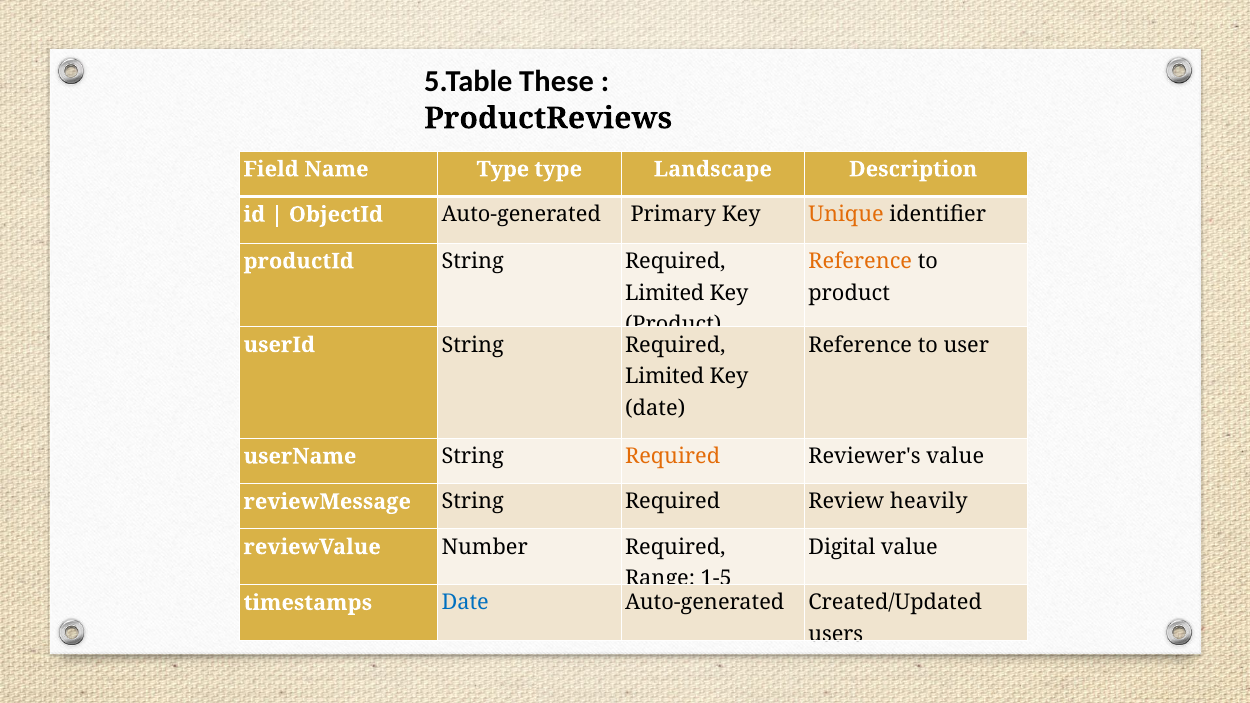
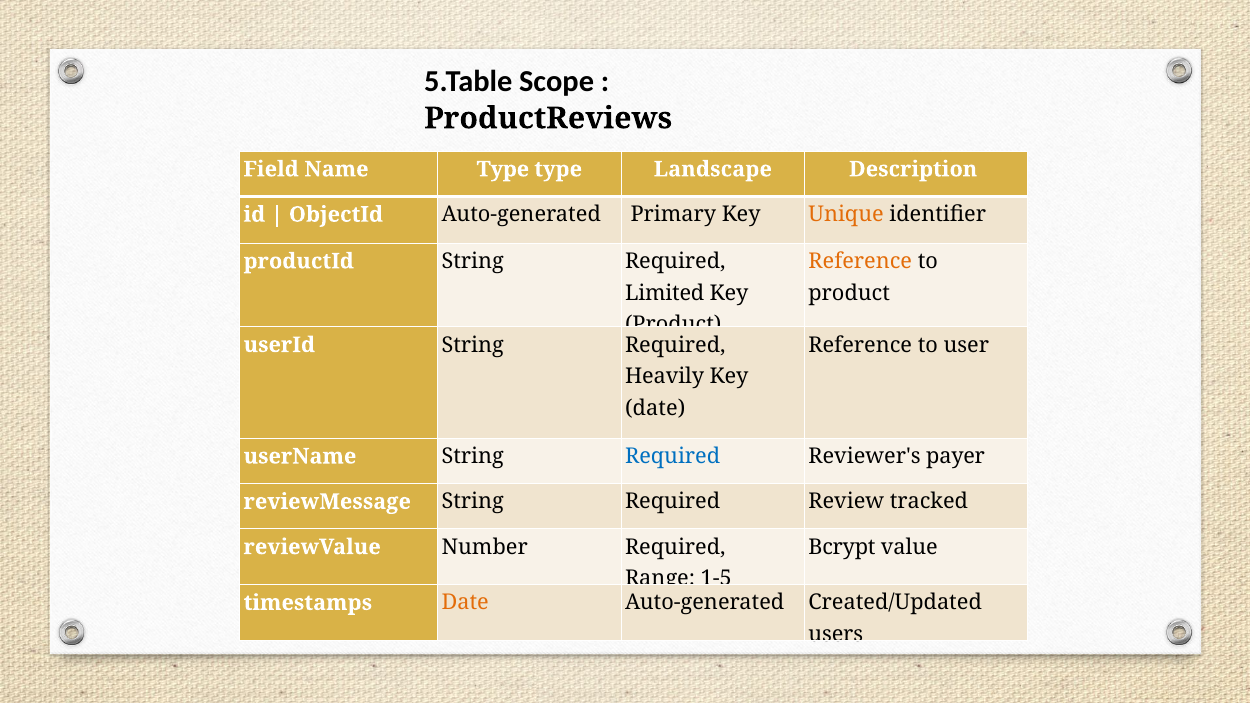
These: These -> Scope (557, 82)
Limited: Limited -> Heavily (665, 377)
Required colour: orange -> blue (673, 456)
Reviewer's value: value -> payer (956, 456)
heavily: heavily -> tracked (929, 502)
Digital: Digital -> Bcrypt (842, 547)
Date colour: blue -> orange (465, 603)
